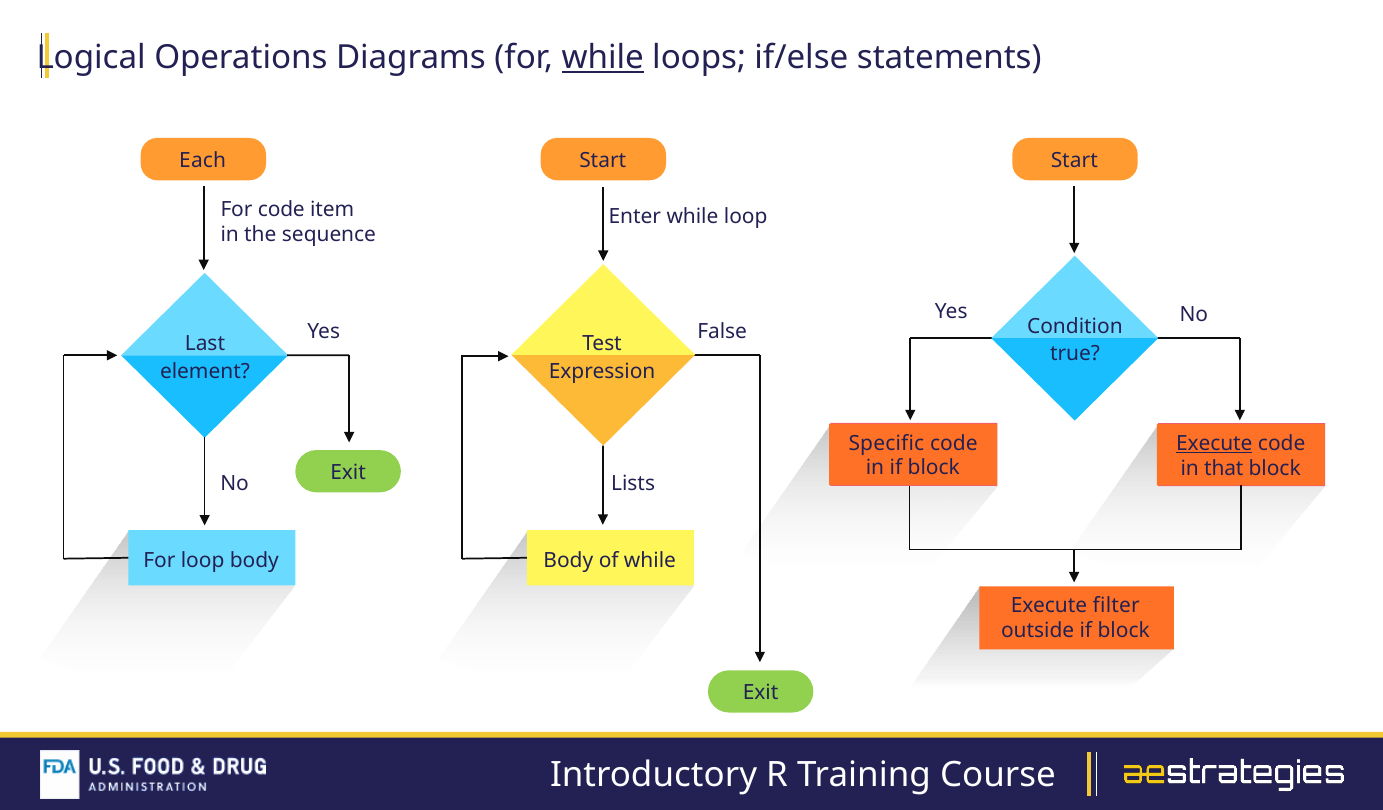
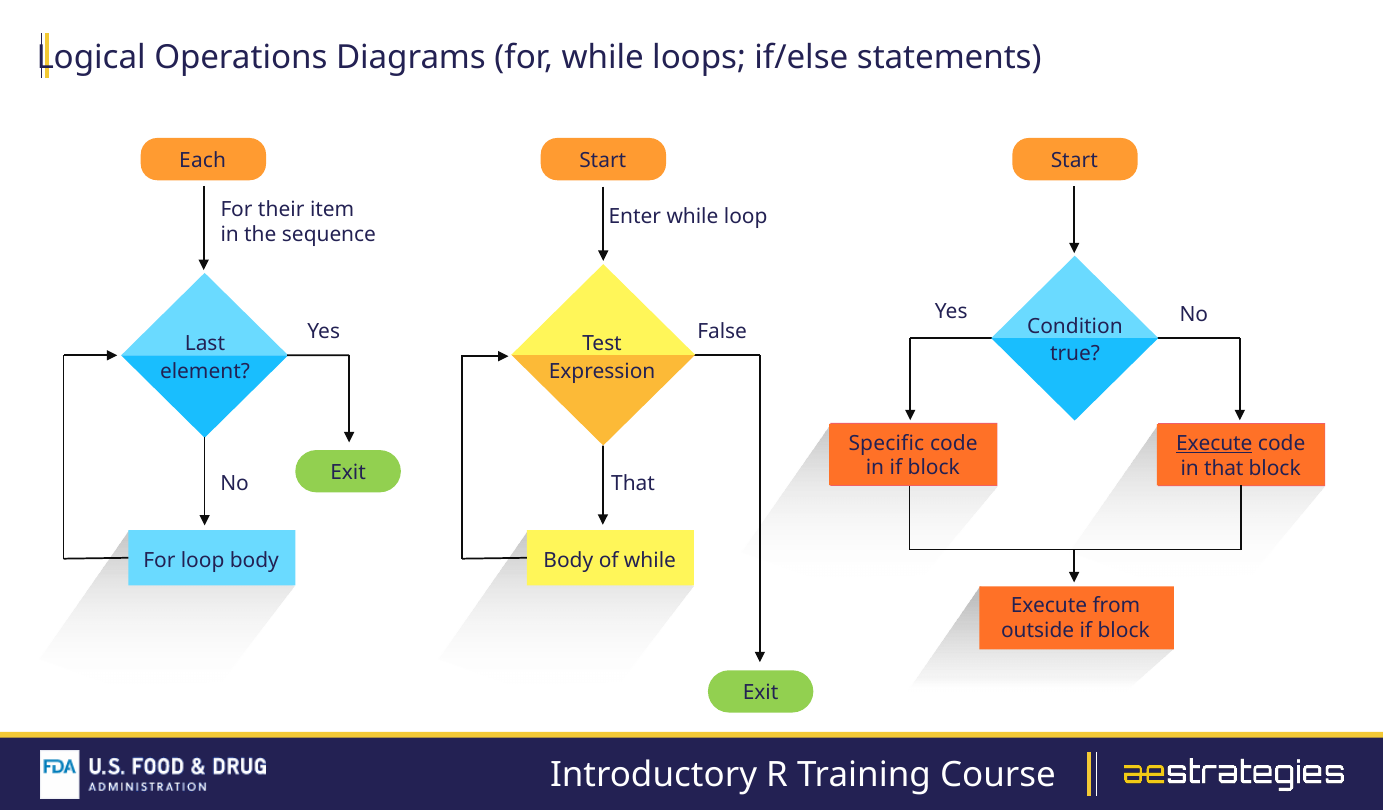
while underline: present -> none (603, 58)
For code: code -> their (281, 210)
Lists: Lists -> That (633, 483)
filter: filter -> from (1116, 606)
